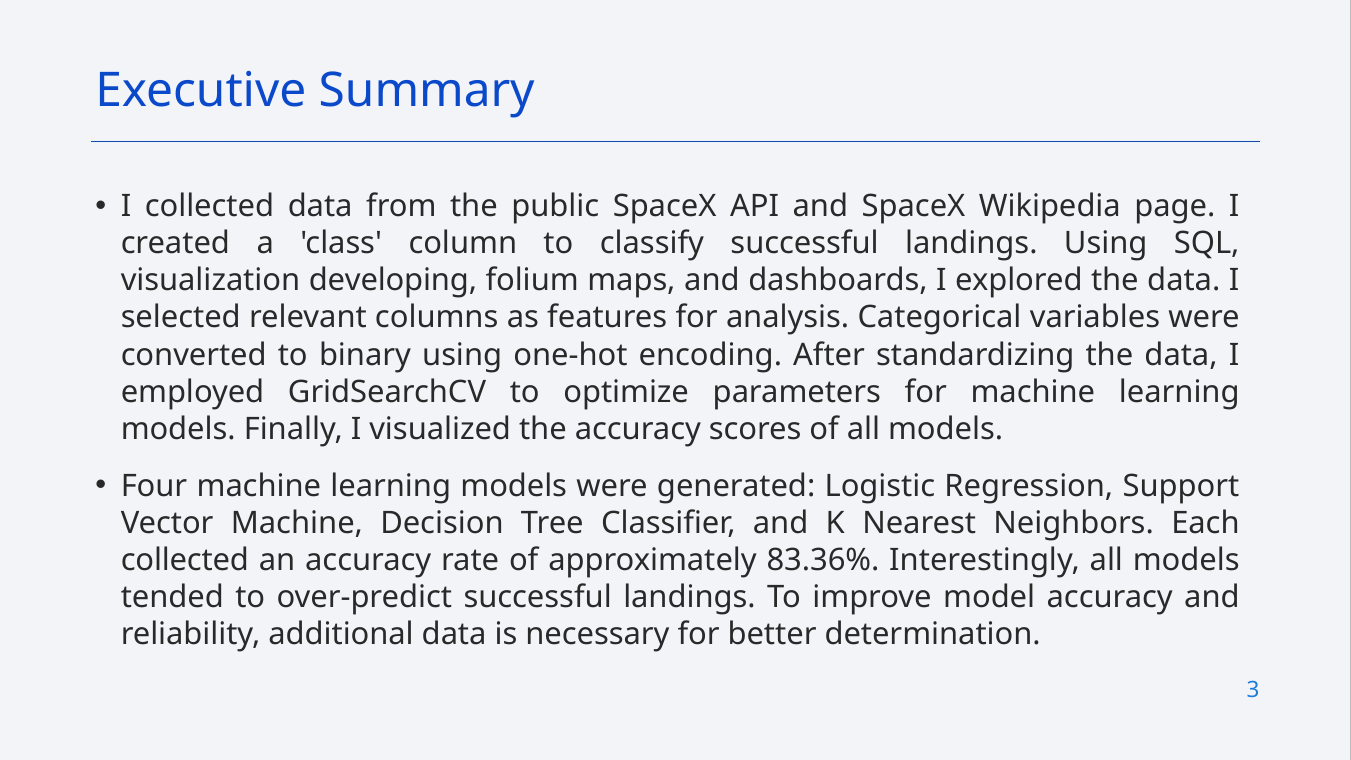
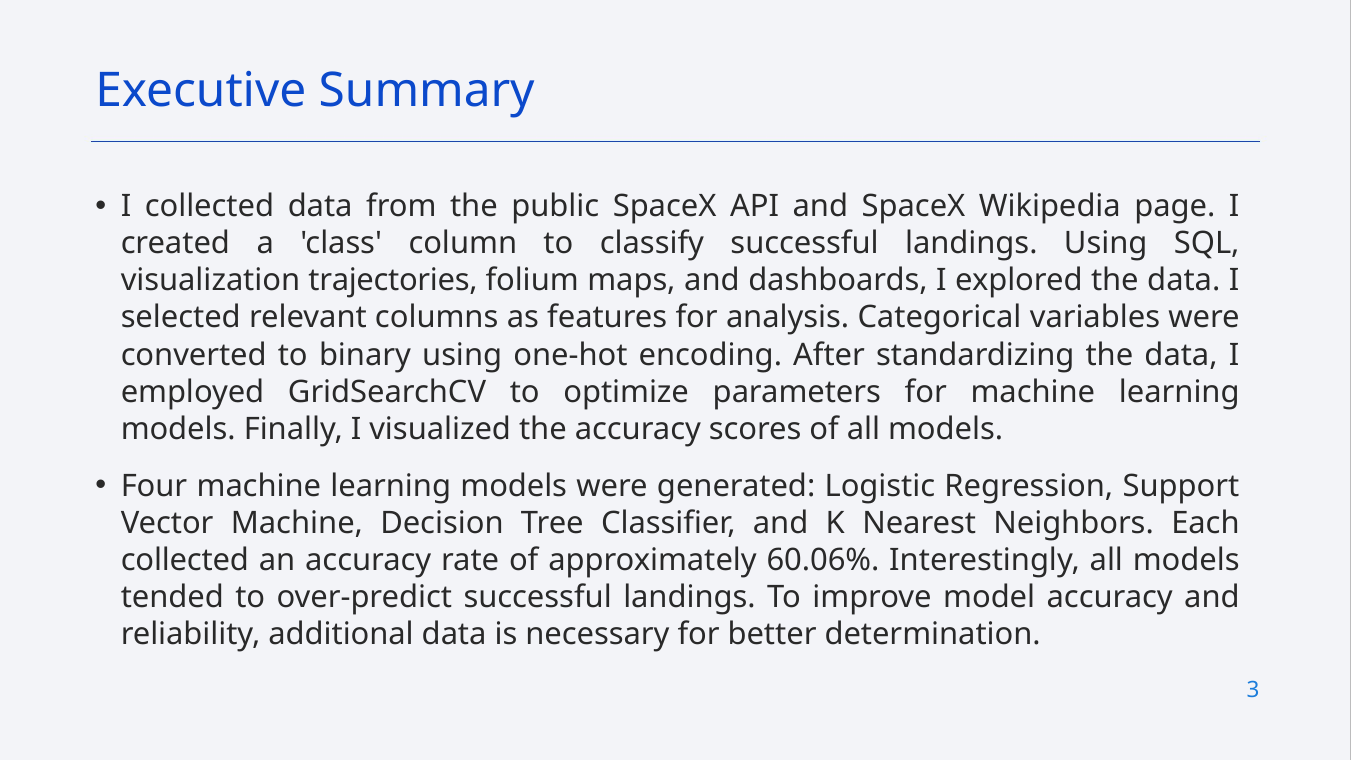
developing: developing -> trajectories (393, 281)
83.36%: 83.36% -> 60.06% (823, 560)
